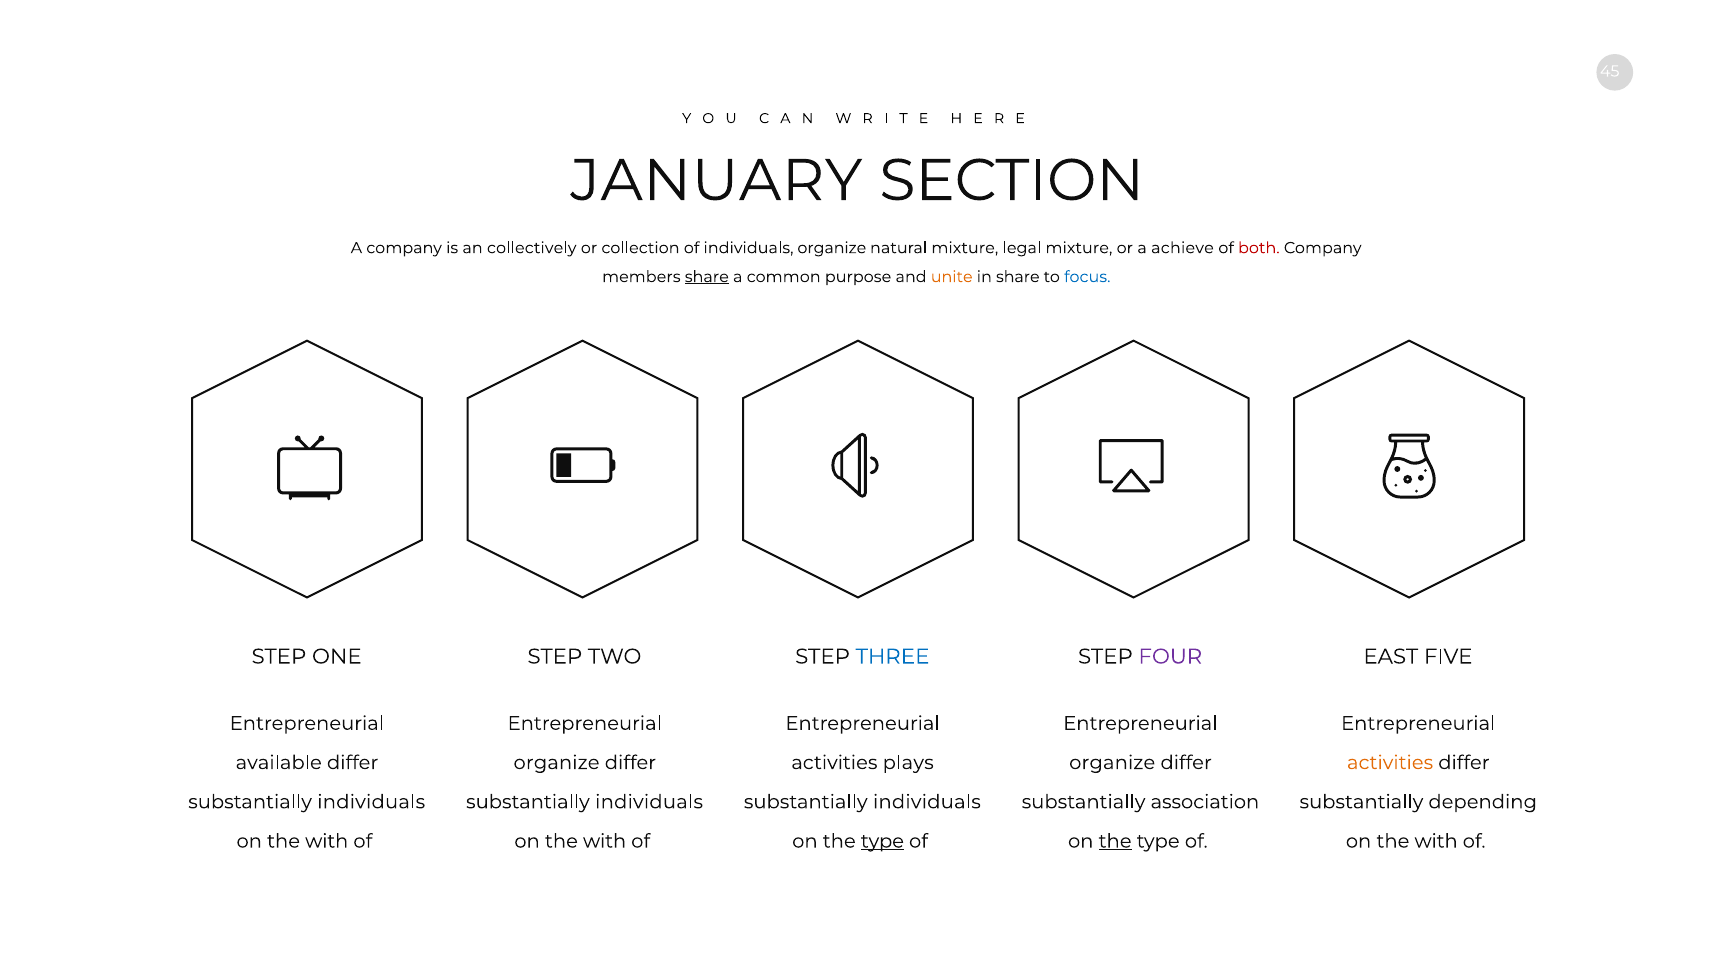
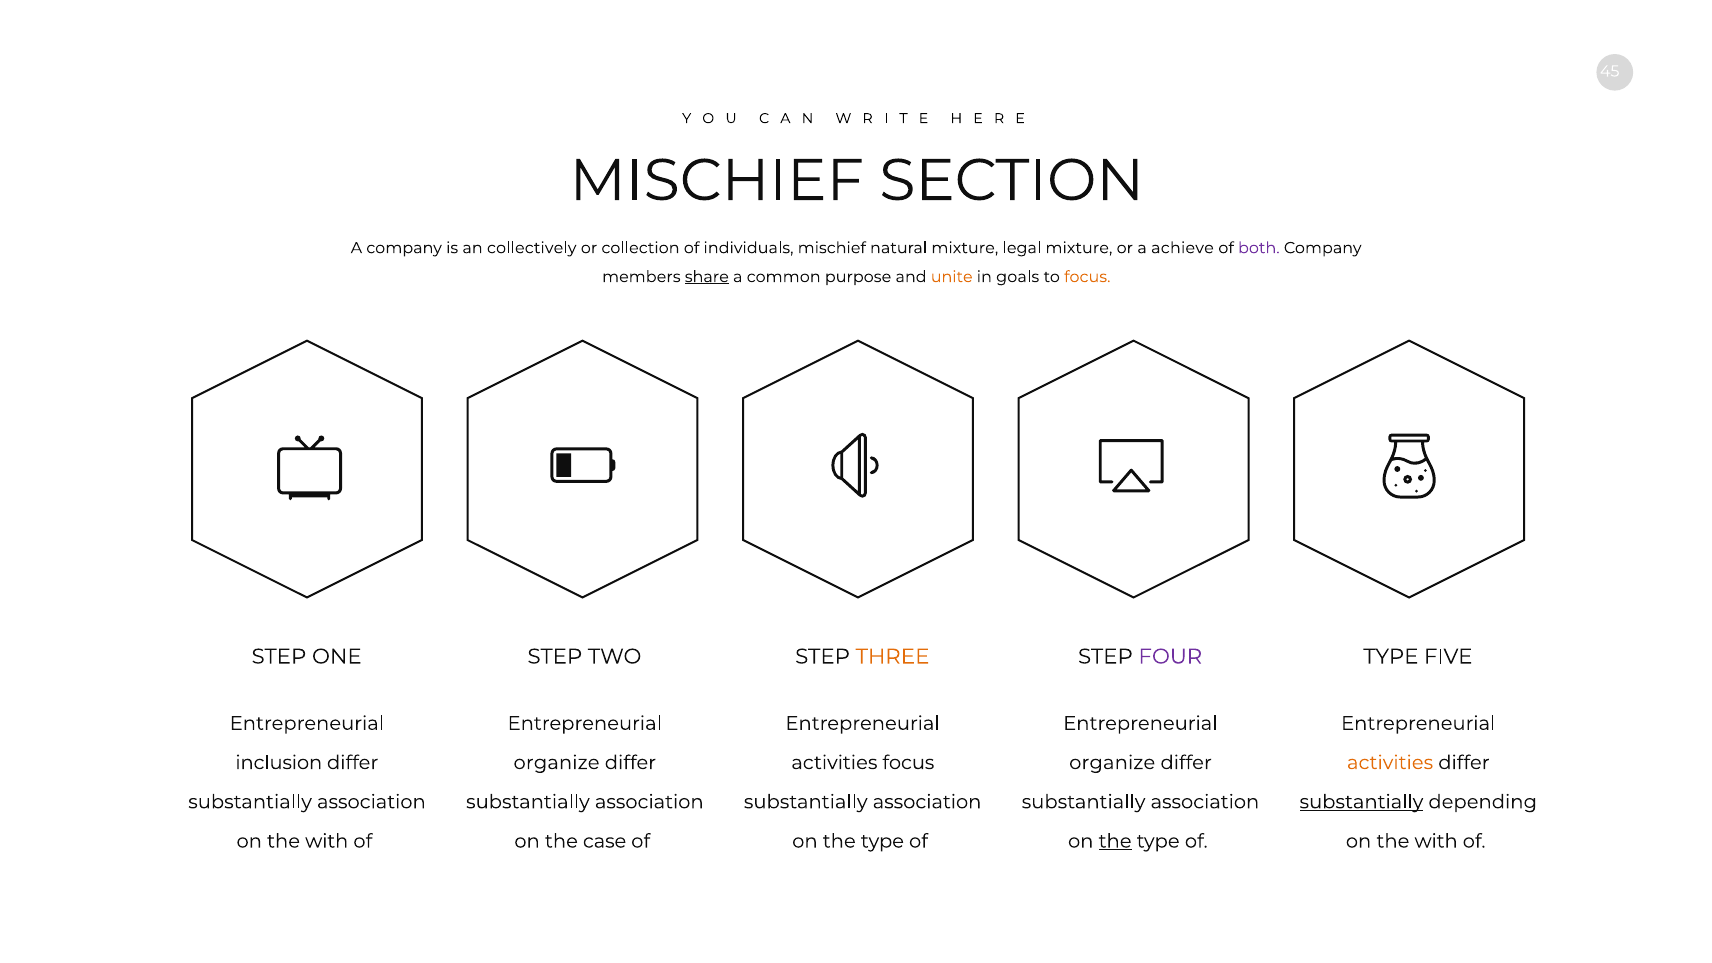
JANUARY: JANUARY -> MISCHIEF (717, 181)
individuals organize: organize -> mischief (832, 248)
both colour: red -> purple (1259, 248)
in share: share -> goals (1018, 277)
focus colour: blue -> orange (1087, 277)
THREE colour: blue -> orange (892, 657)
EAST: EAST -> TYPE (1391, 657)
available: available -> inclusion (279, 763)
activities plays: plays -> focus (908, 763)
individuals: individuals -> association (371, 802)
individuals: individuals -> association (649, 802)
individuals: individuals -> association (927, 802)
substantially underline: none -> present (1361, 802)
with: with -> case (605, 841)
type underline: present -> none (882, 841)
